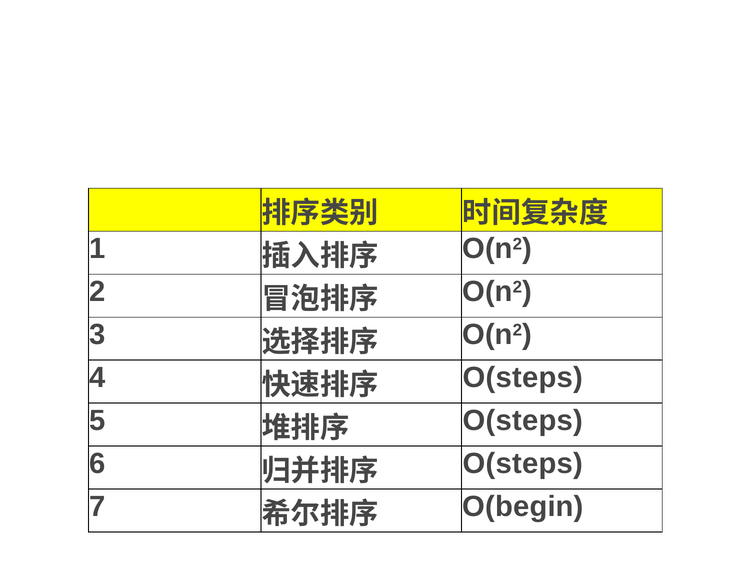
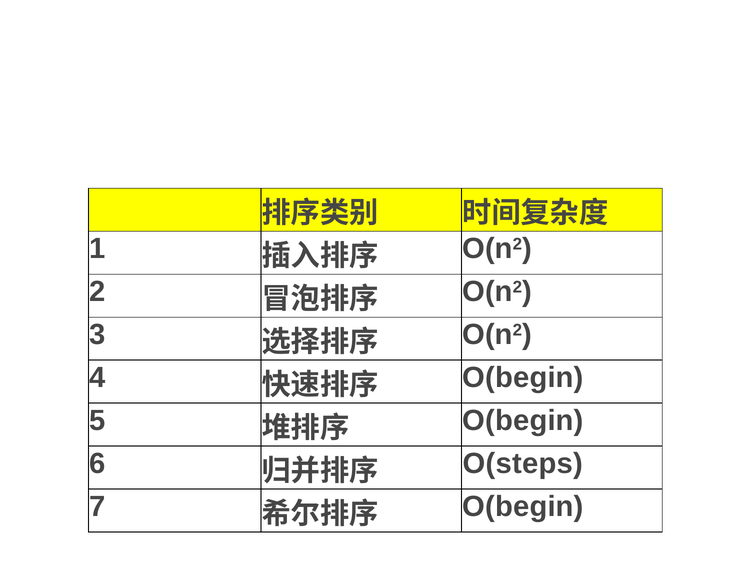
O(steps: O(steps -> O(begin (523, 378)
O(steps: O(steps -> O(begin (523, 421)
